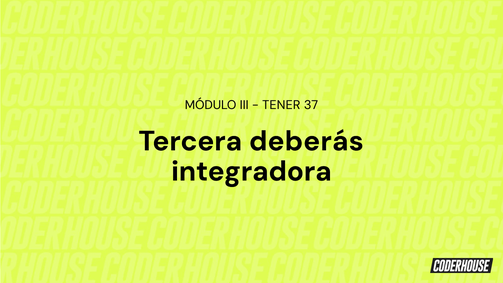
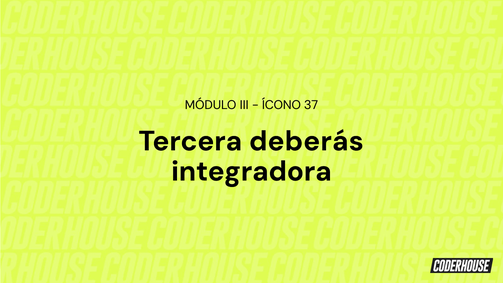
TENER: TENER -> ÍCONO (281, 105)
